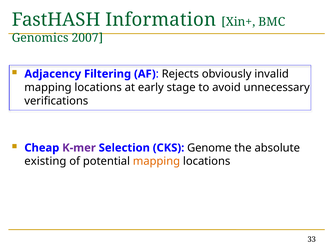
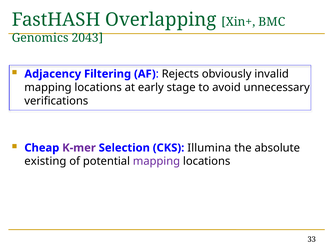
Information: Information -> Overlapping (161, 20)
2007: 2007 -> 2043 (87, 38)
Genome: Genome -> Illumina (209, 148)
mapping colour: orange -> purple (156, 161)
